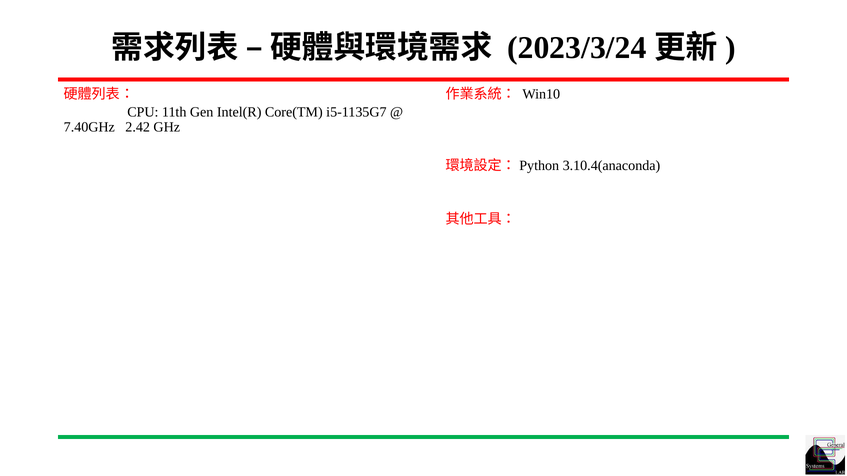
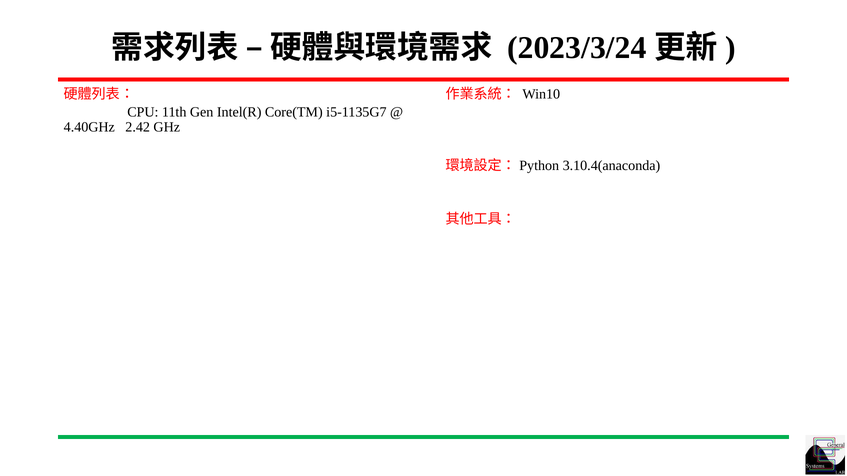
7.40GHz: 7.40GHz -> 4.40GHz (89, 127)
